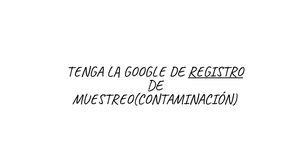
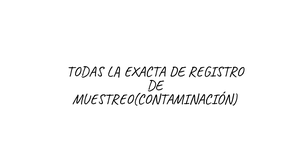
TENGA: TENGA -> TODAS (85, 71)
GOOGLE: GOOGLE -> EXACTA (144, 71)
REGISTRO underline: present -> none (216, 71)
